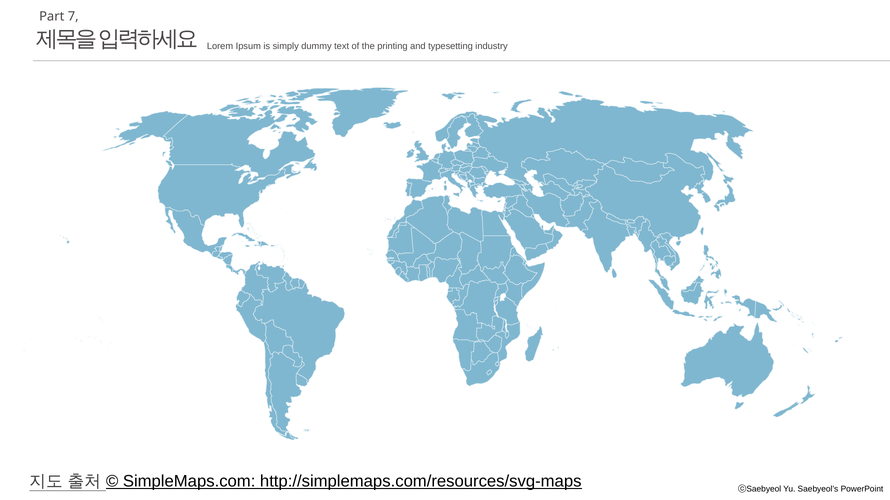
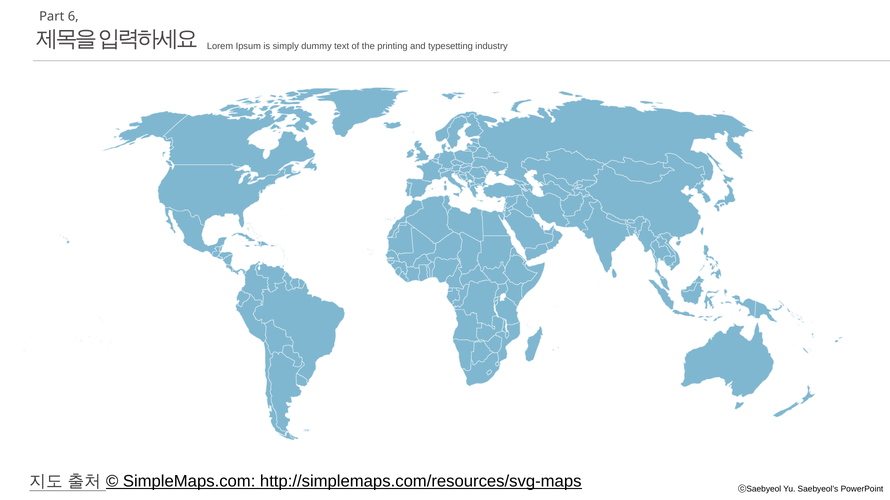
7: 7 -> 6 (73, 17)
